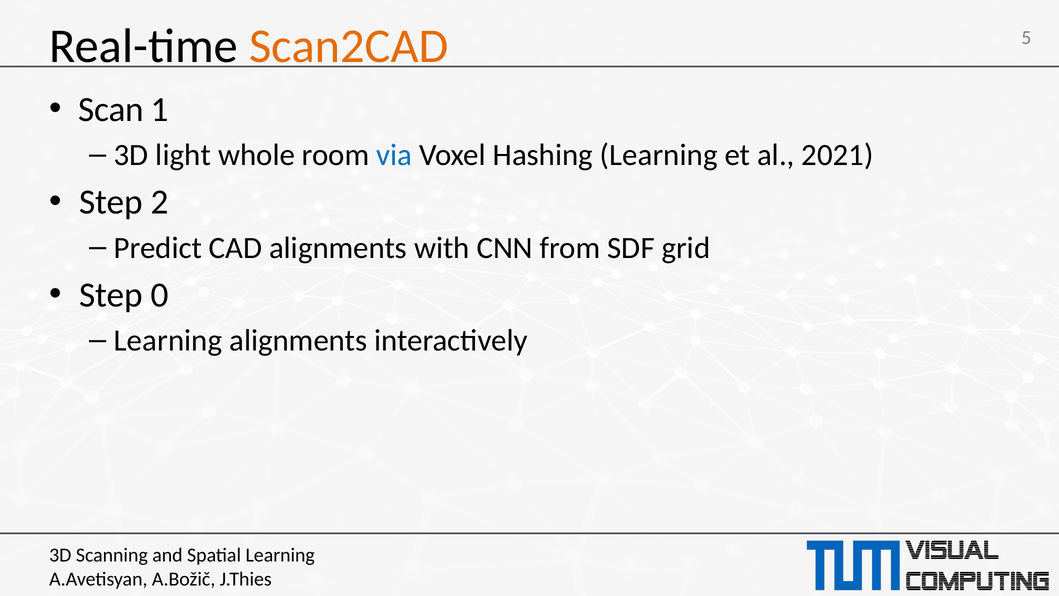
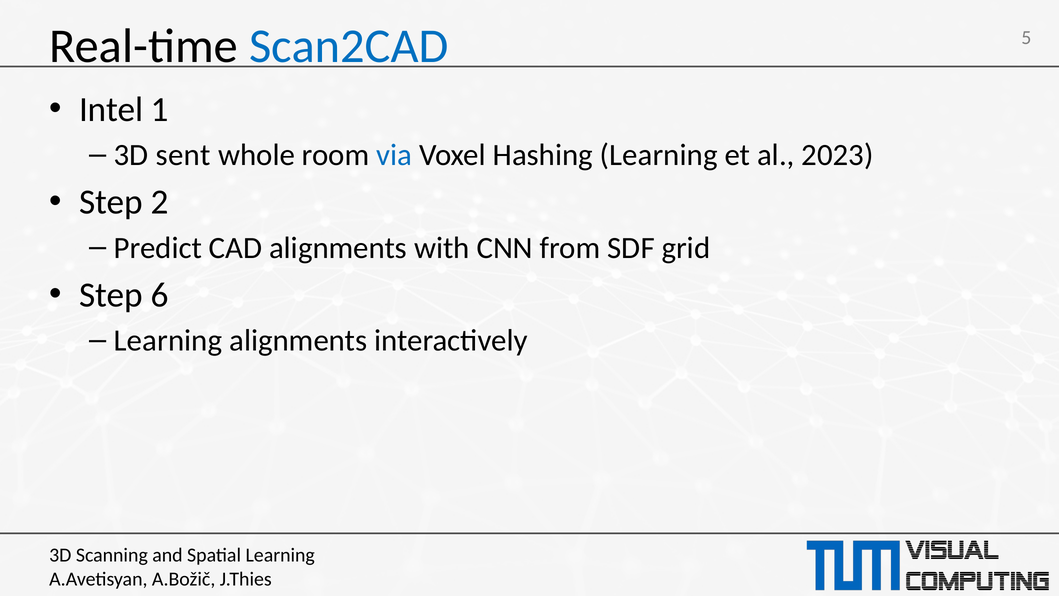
Scan2CAD colour: orange -> blue (349, 46)
Scan: Scan -> Intel (111, 110)
light: light -> sent (183, 155)
2021: 2021 -> 2023 (837, 155)
0: 0 -> 6 (160, 295)
